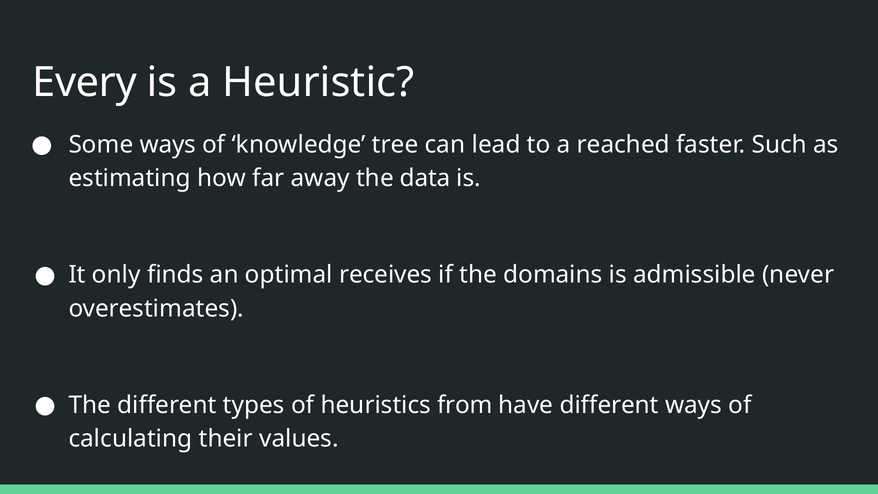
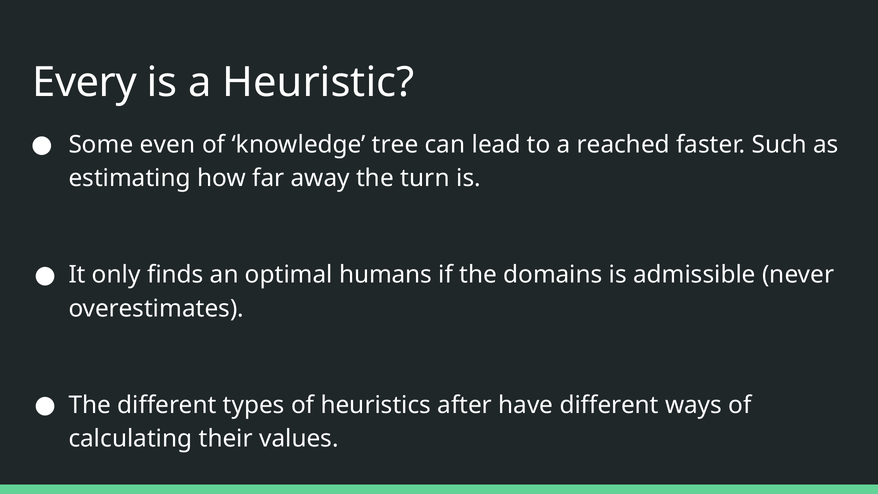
Some ways: ways -> even (168, 145)
data: data -> turn (425, 178)
receives: receives -> humans (386, 275)
from: from -> after (465, 405)
